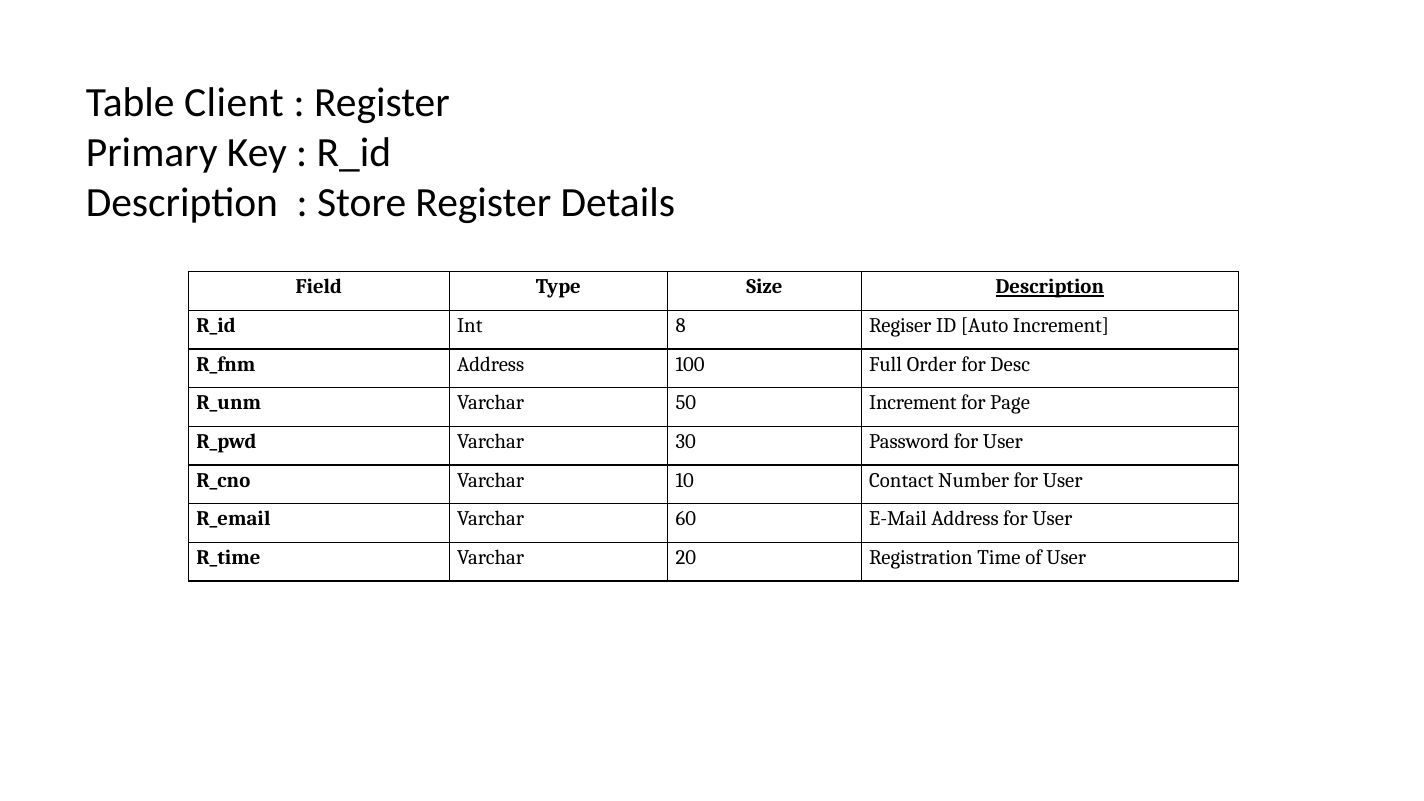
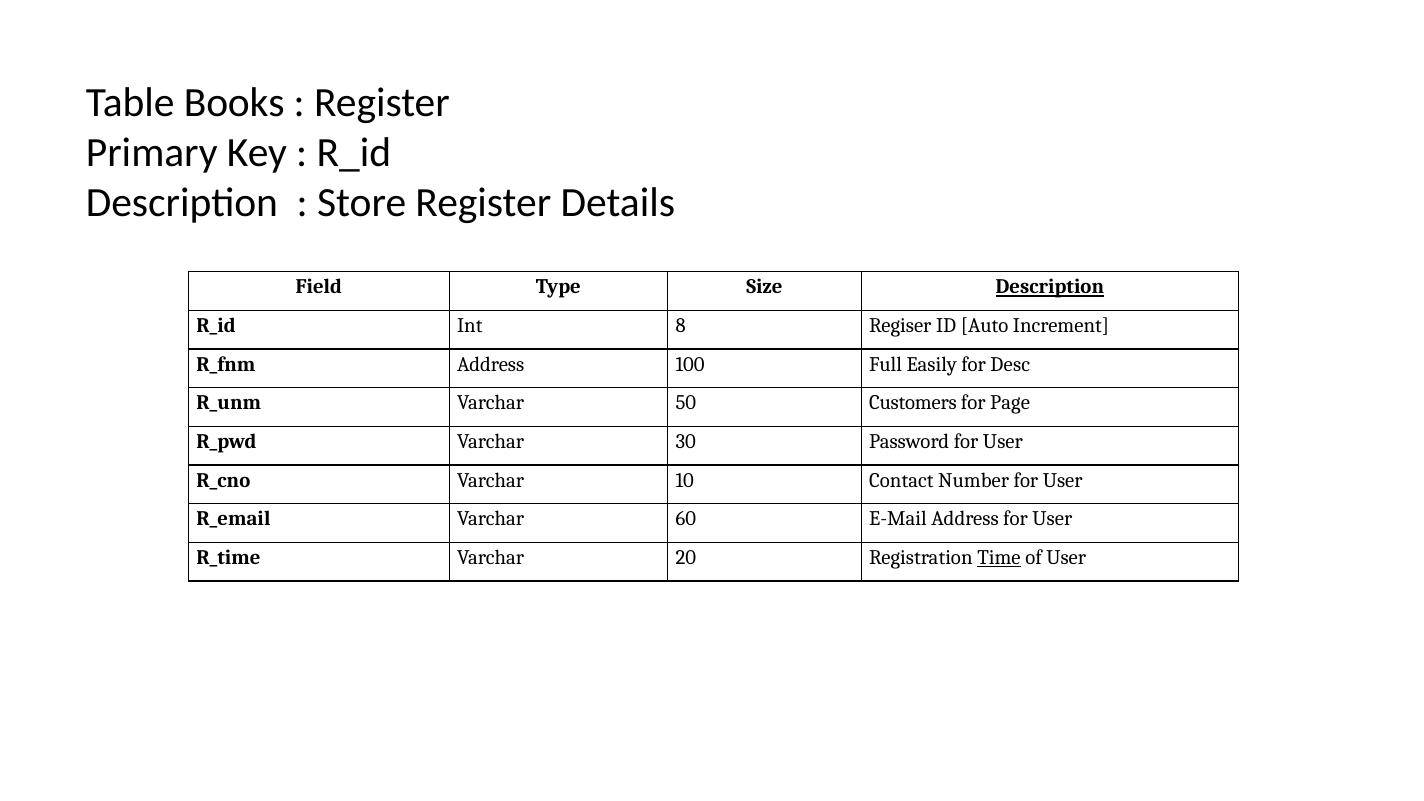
Client: Client -> Books (234, 103)
Order: Order -> Easily (932, 364)
50 Increment: Increment -> Customers (913, 403)
Time underline: none -> present (999, 558)
